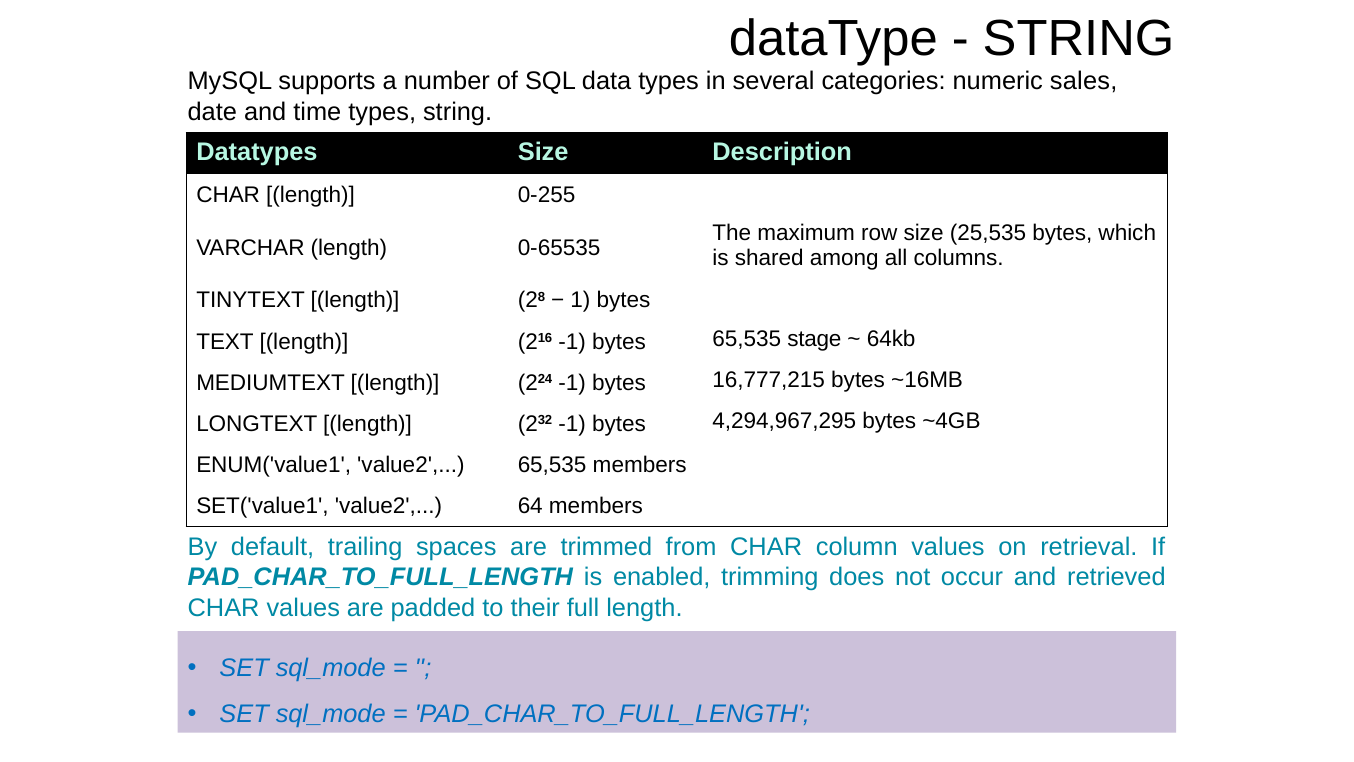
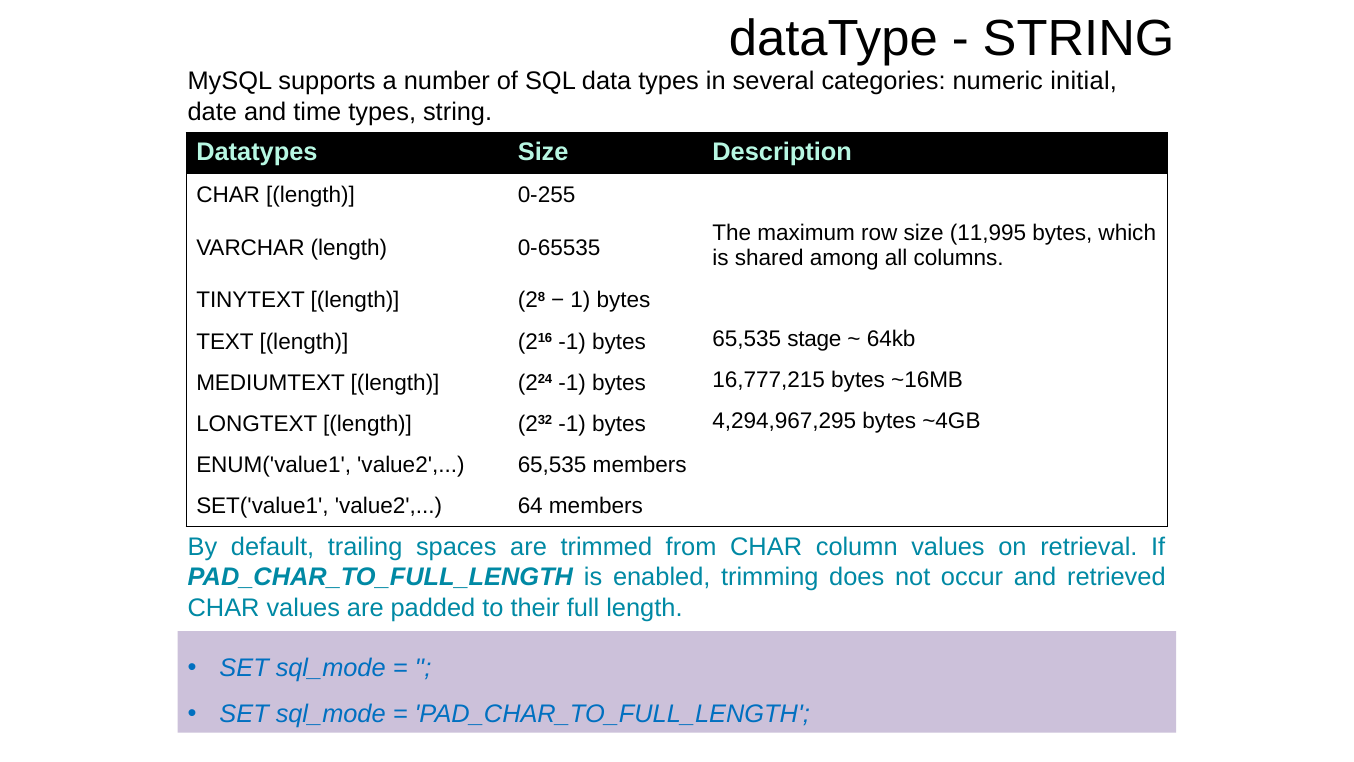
sales: sales -> initial (1084, 81)
25,535: 25,535 -> 11,995 (988, 233)
